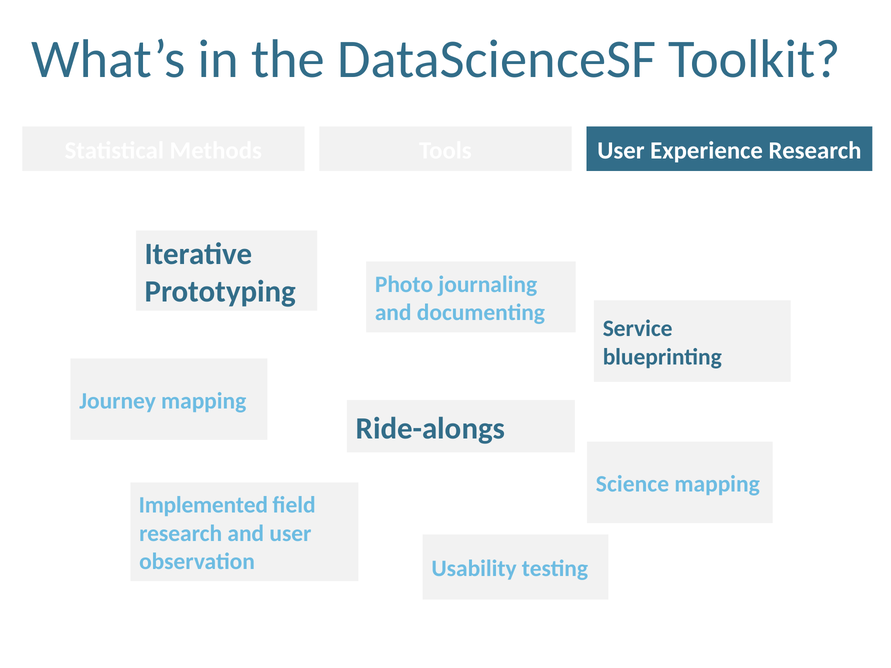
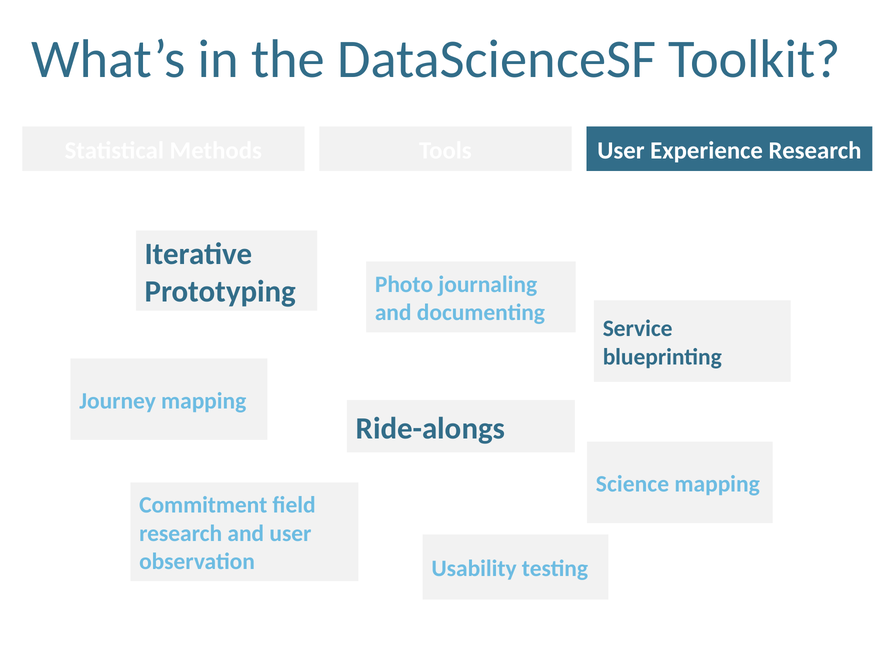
Implemented: Implemented -> Commitment (203, 505)
